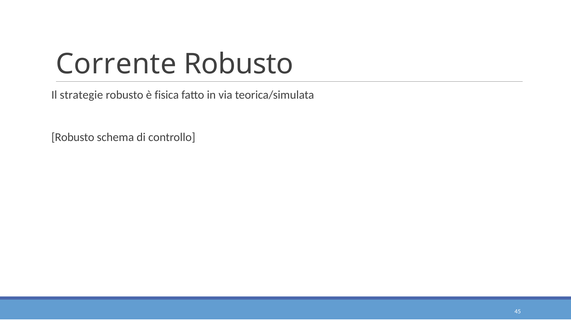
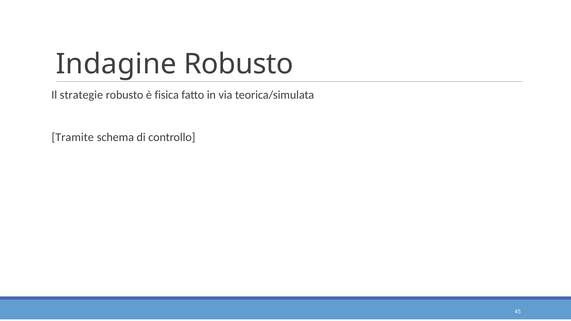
Corrente: Corrente -> Indagine (116, 64)
Robusto: Robusto -> Tramite (73, 137)
